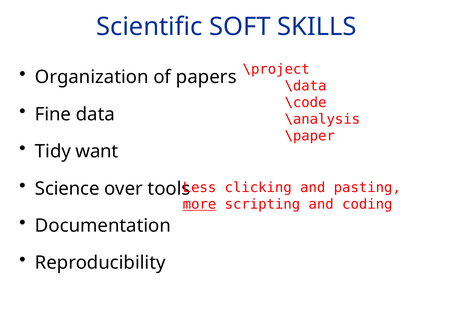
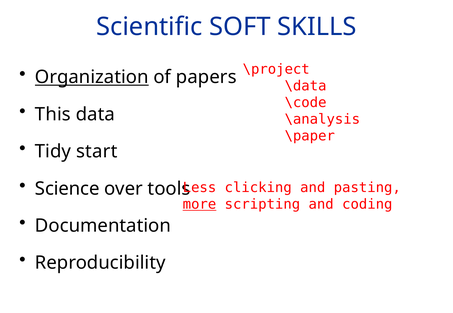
Organization underline: none -> present (92, 77)
Fine: Fine -> This (53, 114)
want: want -> start (97, 152)
